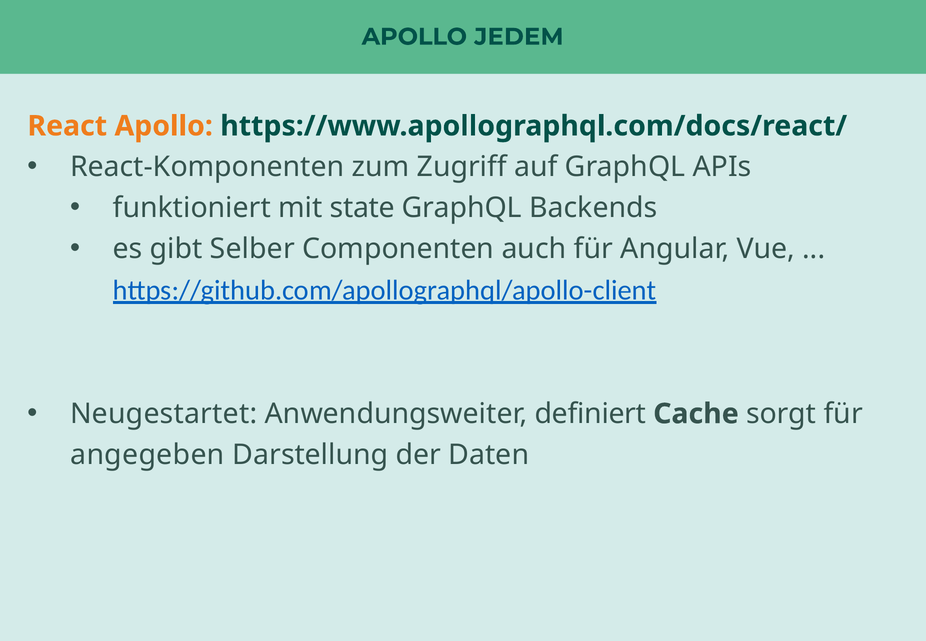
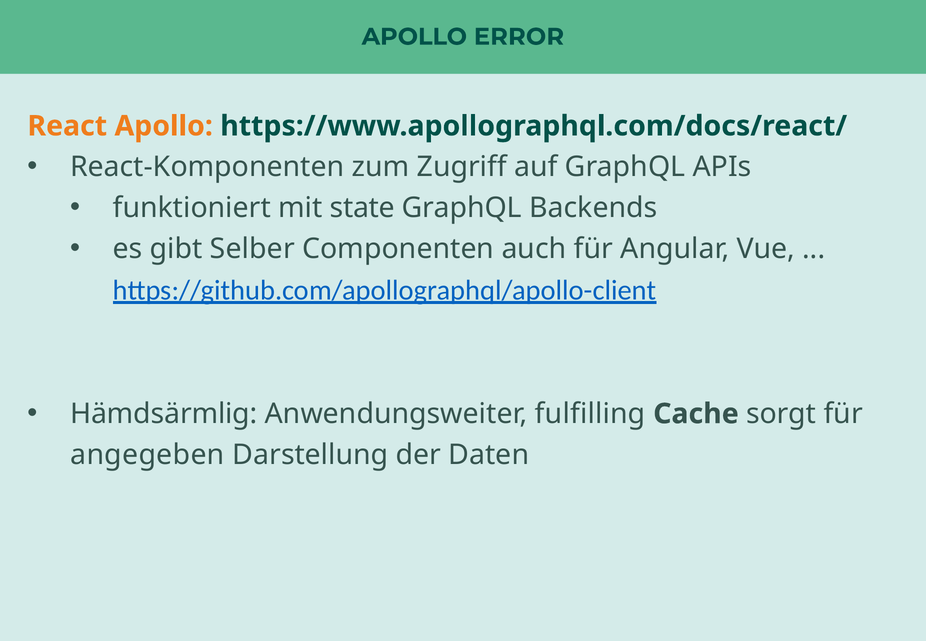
JEDEM: JEDEM -> ERROR (519, 37)
Neugestartet: Neugestartet -> Hämdsärmlig (164, 414)
definiert: definiert -> fulfilling (590, 414)
